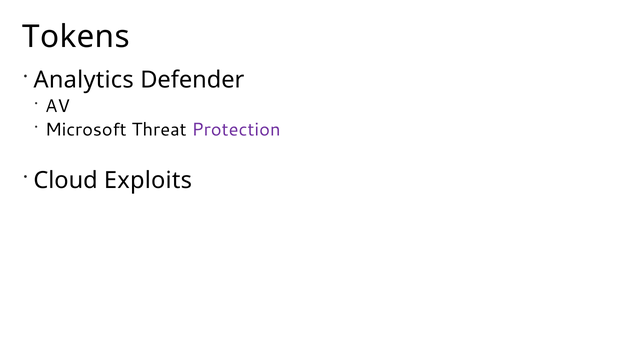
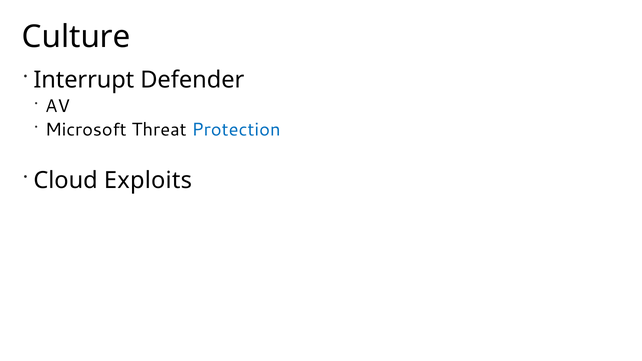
Tokens: Tokens -> Culture (76, 37)
Analytics: Analytics -> Interrupt (84, 80)
Protection colour: purple -> blue (236, 130)
